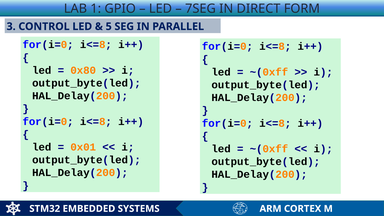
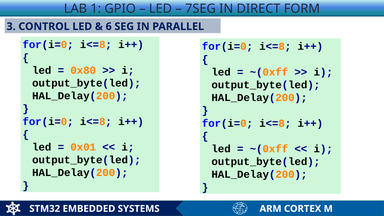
5: 5 -> 6 (109, 26)
